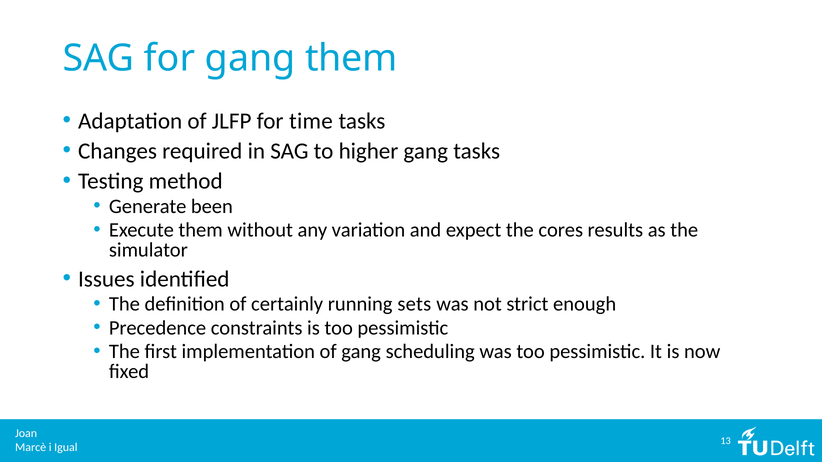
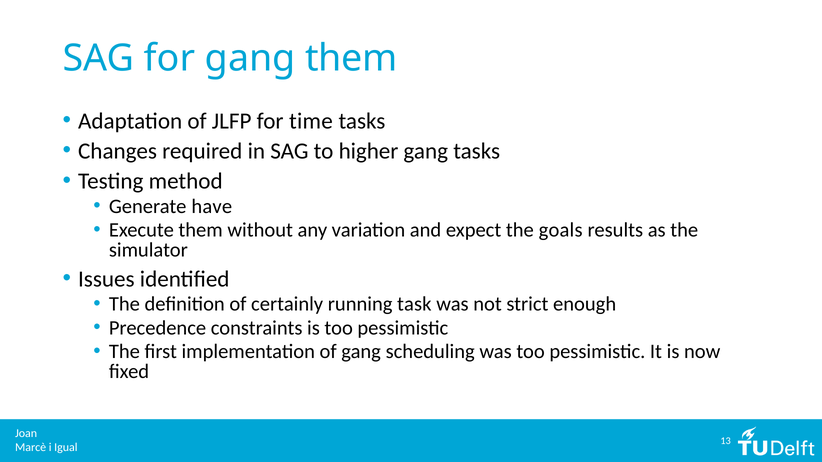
been: been -> have (212, 207)
cores: cores -> goals (561, 230)
sets: sets -> task (414, 304)
